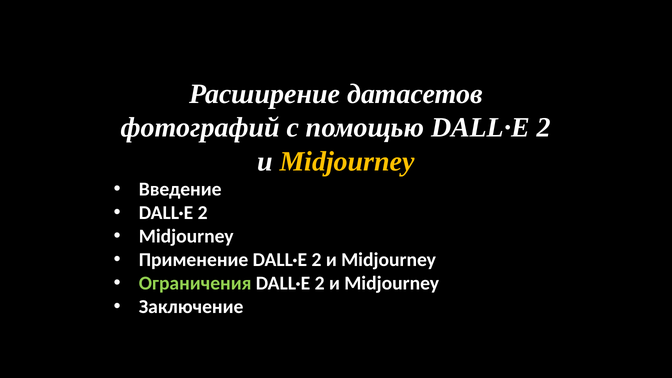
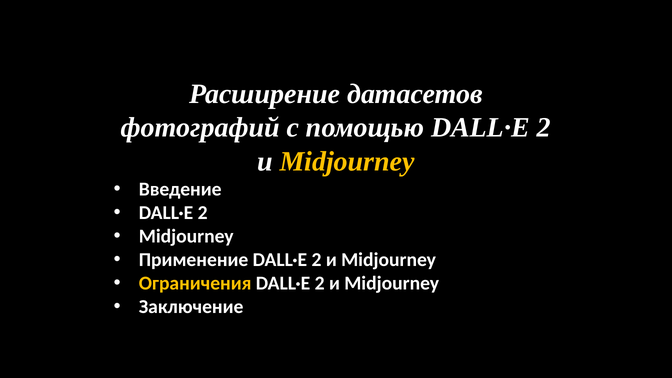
Ограничения colour: light green -> yellow (195, 283)
